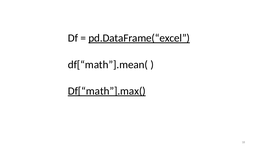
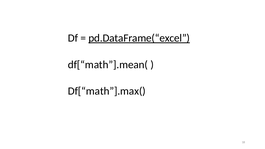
Df[“math”].max( underline: present -> none (107, 91)
